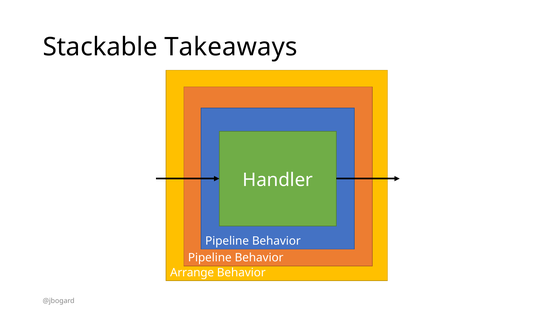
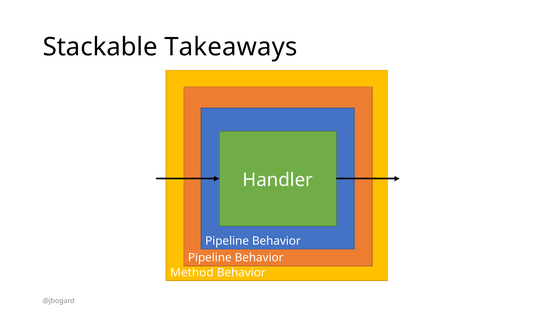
Arrange: Arrange -> Method (192, 272)
